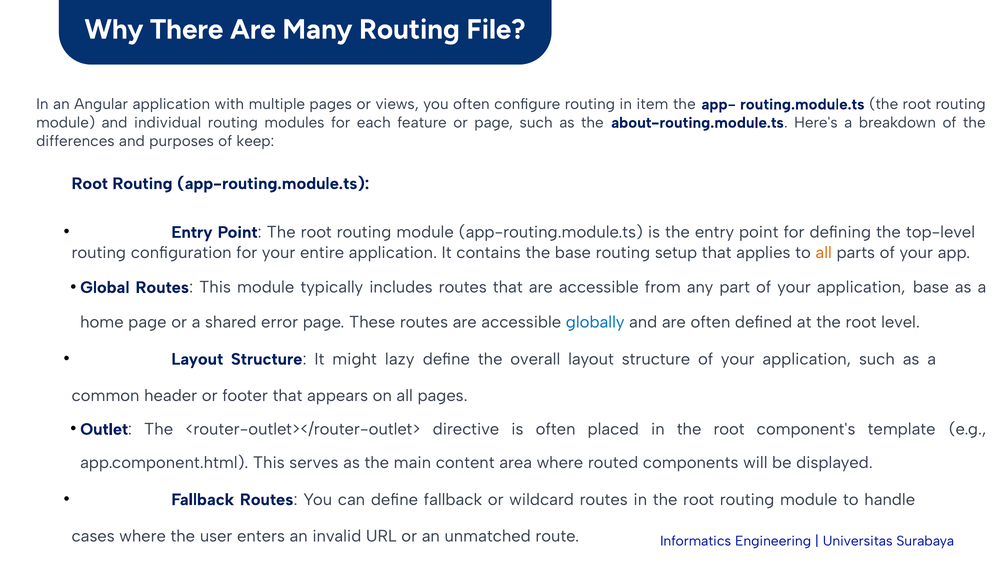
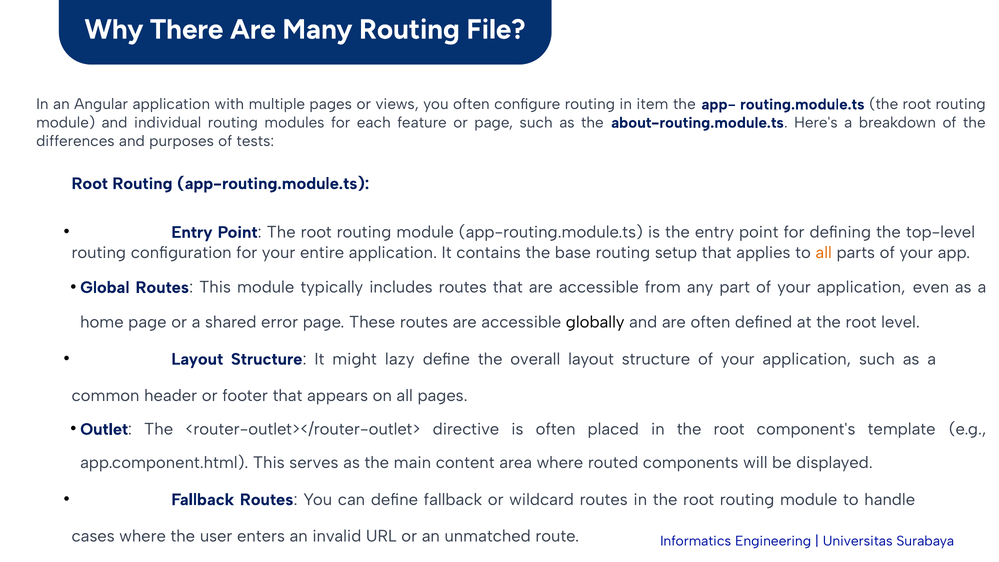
keep: keep -> tests (255, 141)
application base: base -> even (931, 287)
globally colour: blue -> black (595, 322)
